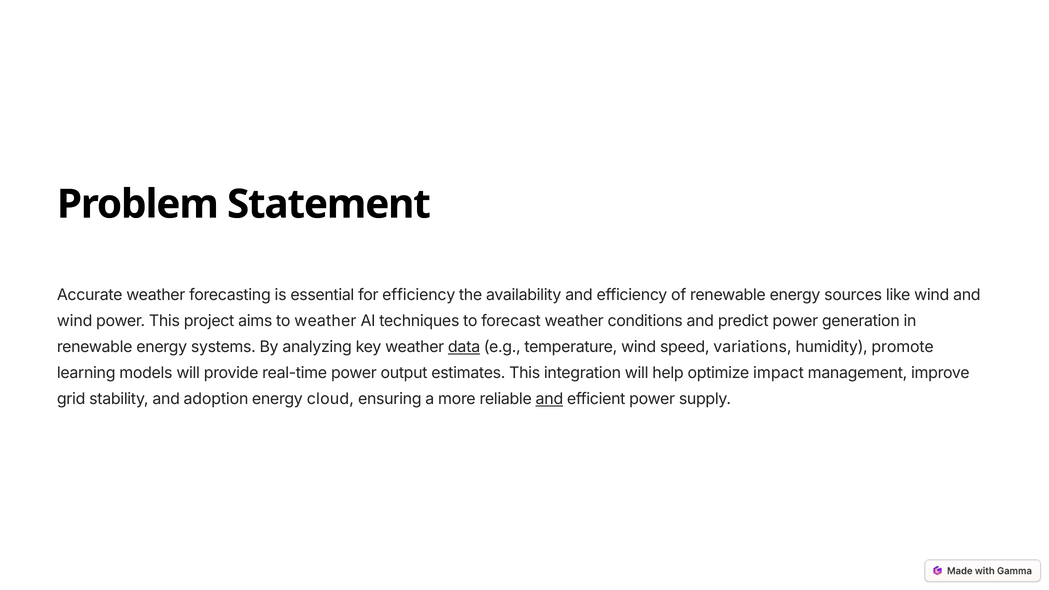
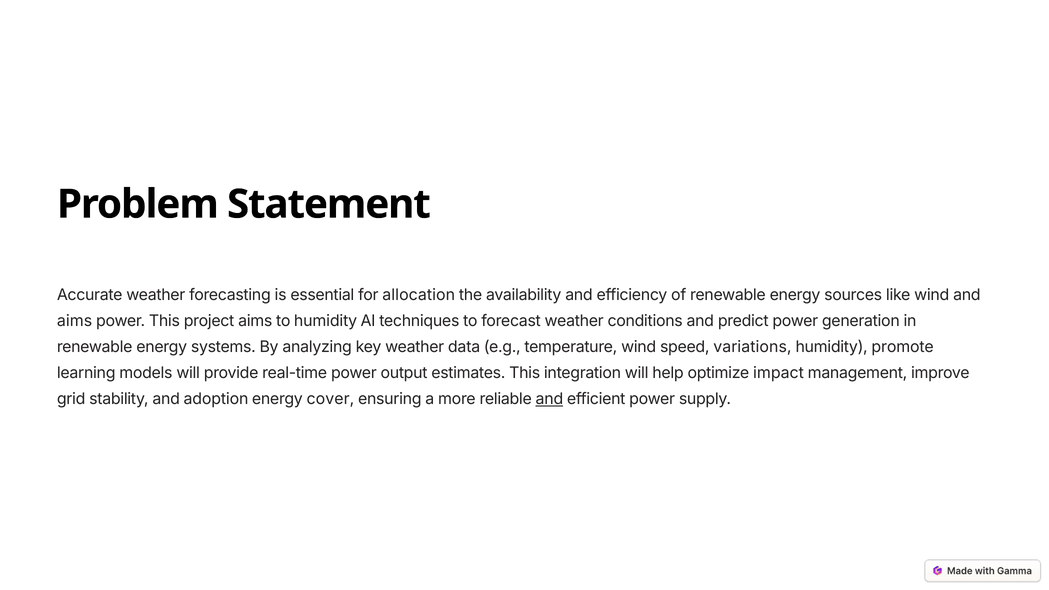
for efficiency: efficiency -> allocation (419, 295)
wind: wind -> aims (75, 321)
to weather: weather -> humidity (326, 321)
data underline: present -> none (464, 347)
cloud: cloud -> cover (330, 399)
